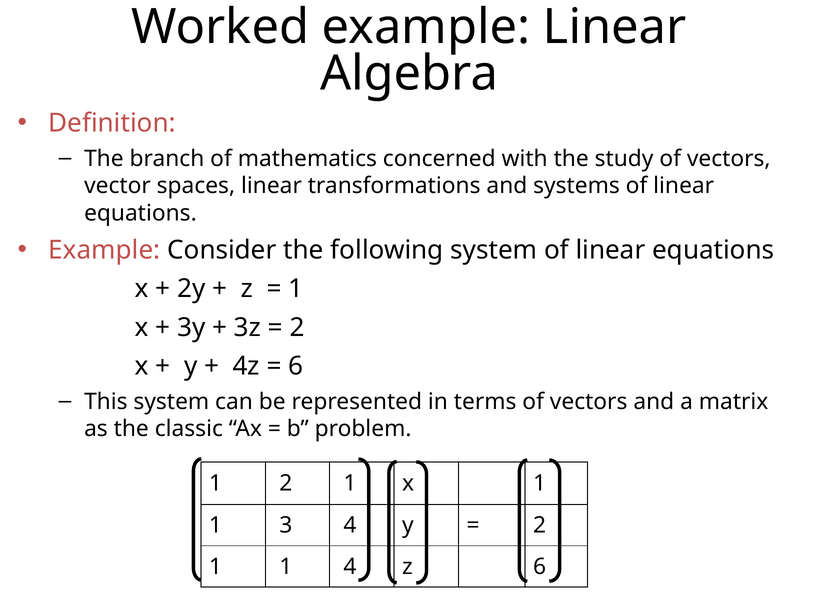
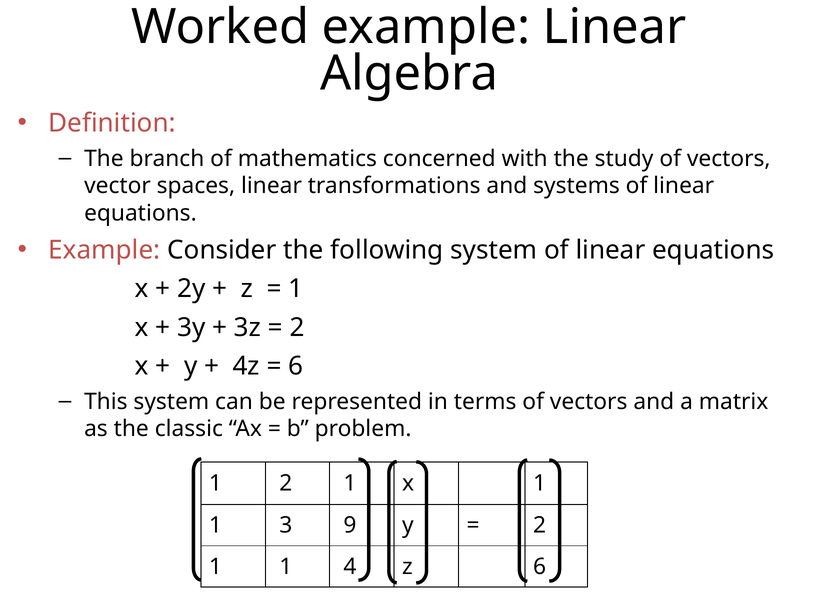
3 4: 4 -> 9 (350, 525)
